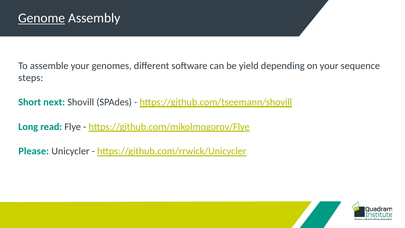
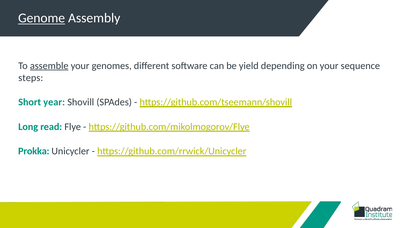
assemble underline: none -> present (49, 66)
next: next -> year (54, 102)
Please: Please -> Prokka (34, 151)
